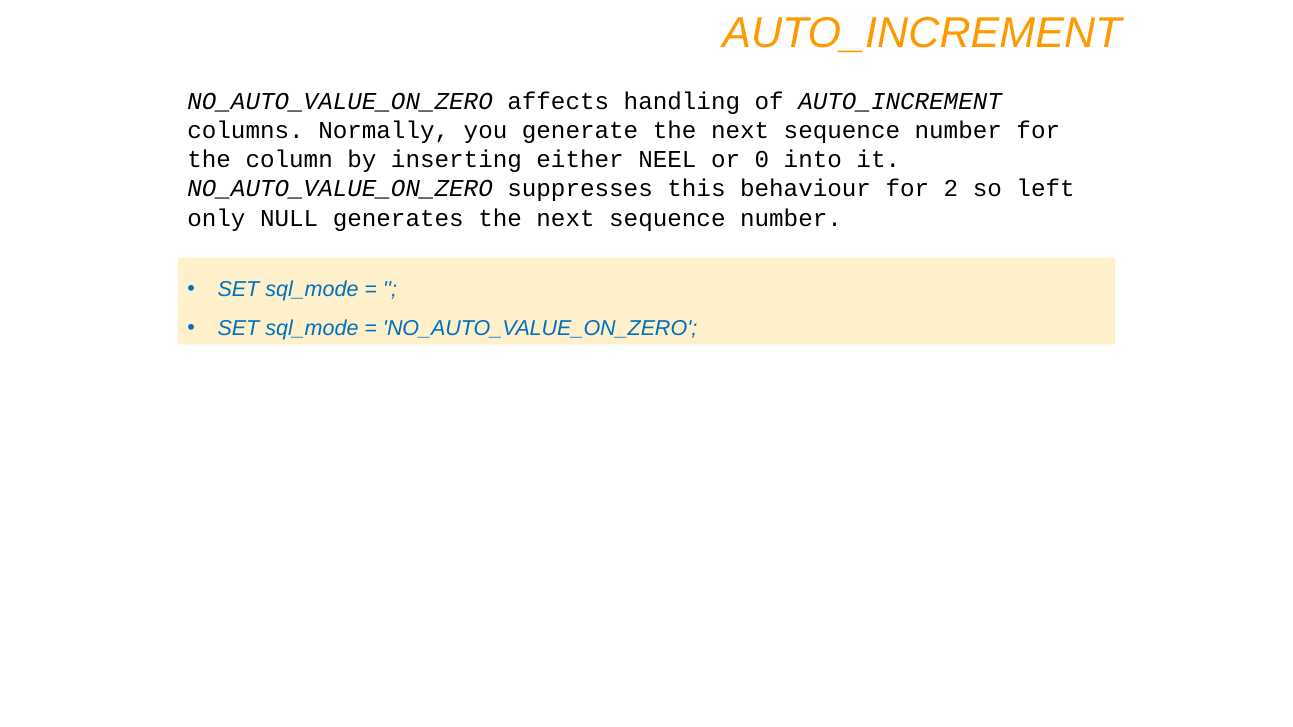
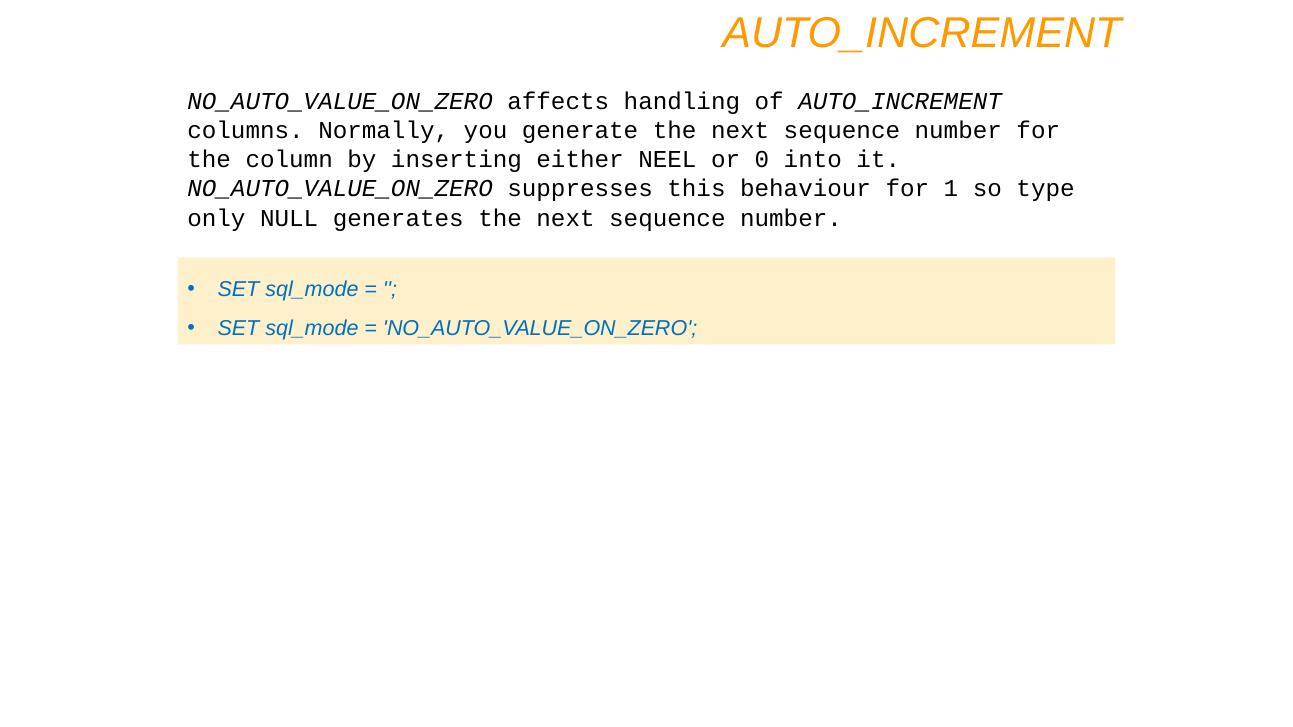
2: 2 -> 1 (951, 189)
left: left -> type (1046, 189)
